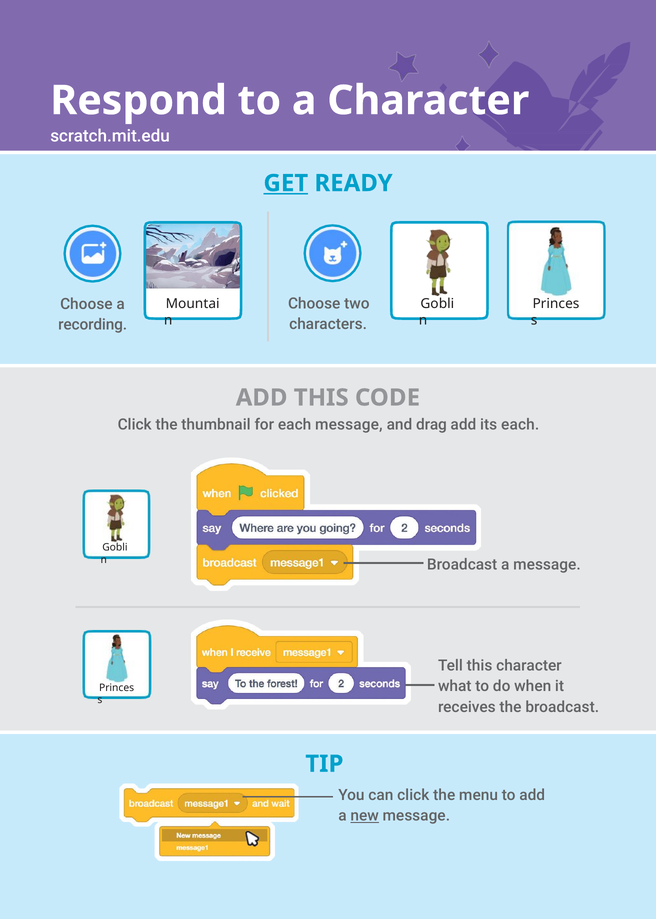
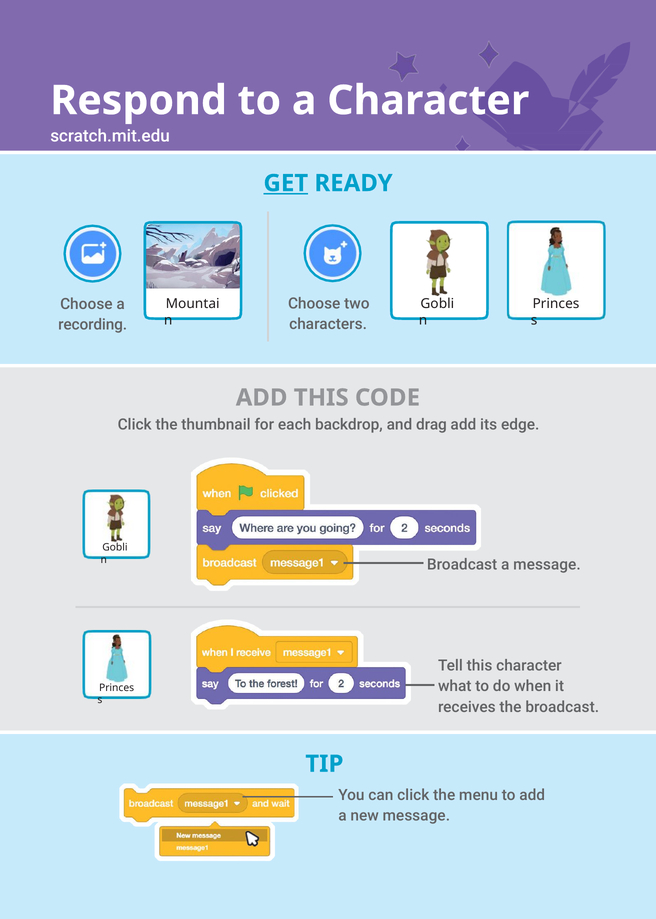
each message: message -> backdrop (349, 425)
its each: each -> edge (520, 425)
new underline: present -> none (365, 815)
